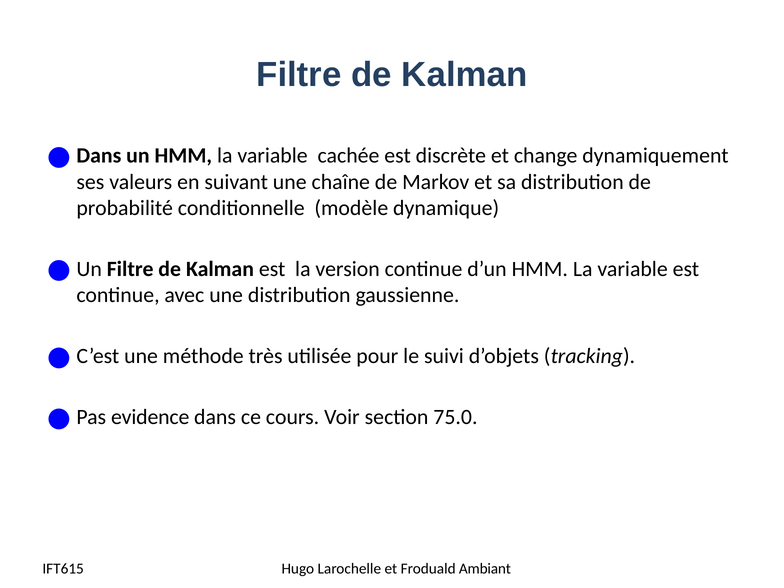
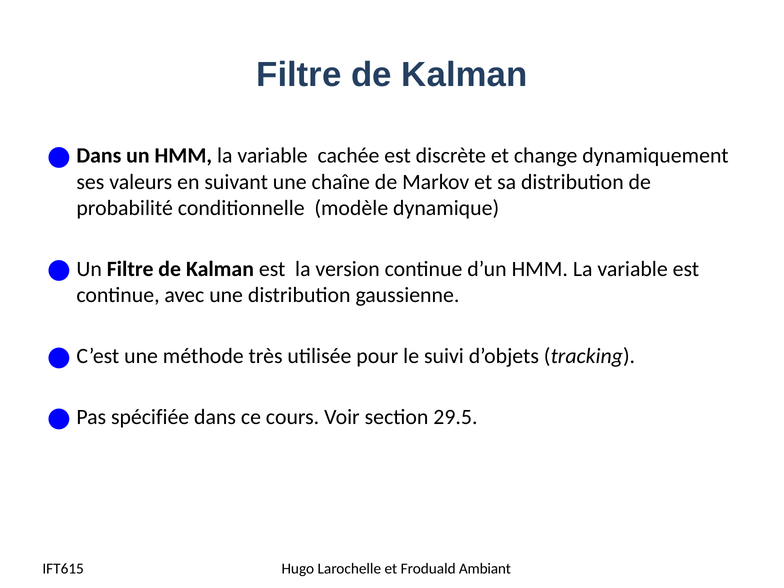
evidence: evidence -> spécifiée (150, 417)
75.0: 75.0 -> 29.5 (455, 417)
